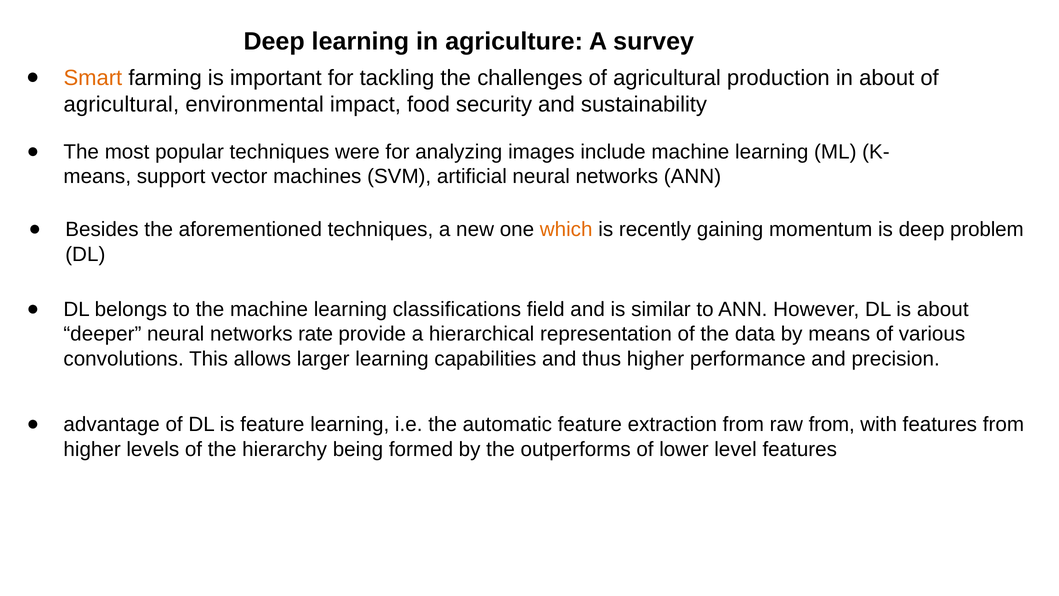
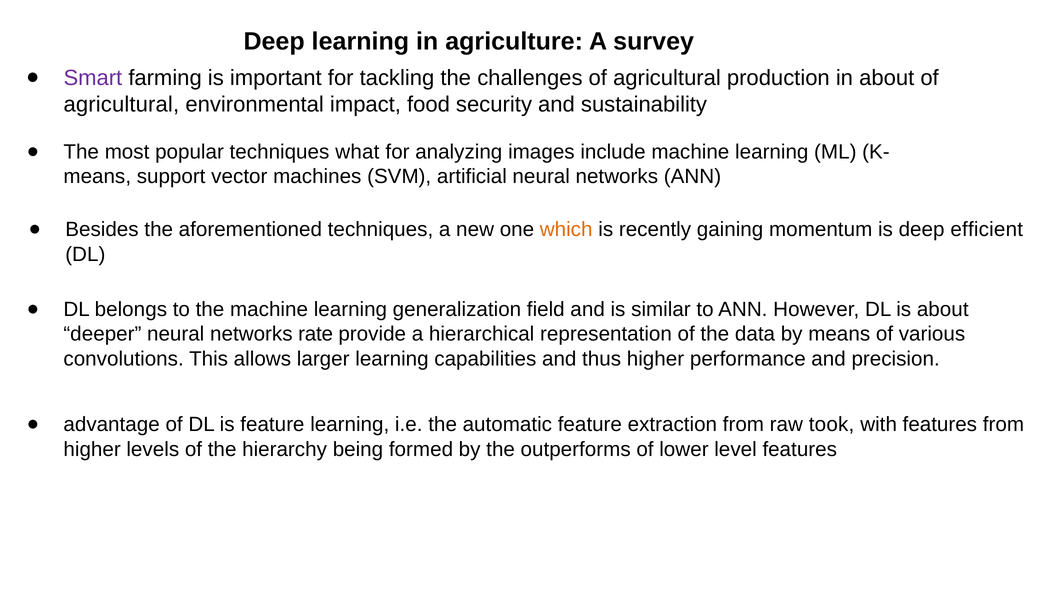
Smart colour: orange -> purple (93, 78)
were: were -> what (357, 152)
problem: problem -> efficient (987, 229)
classifications: classifications -> generalization (457, 309)
raw from: from -> took (832, 424)
